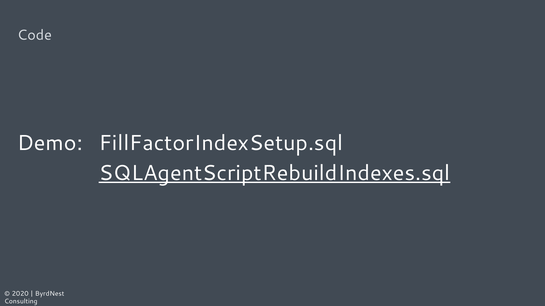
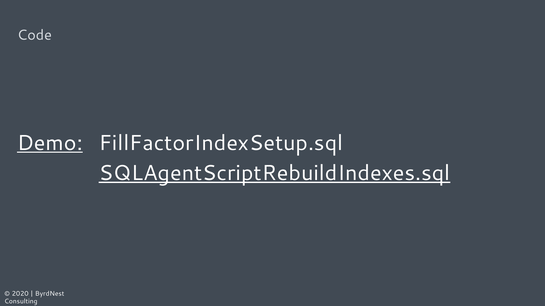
Demo underline: none -> present (50, 143)
